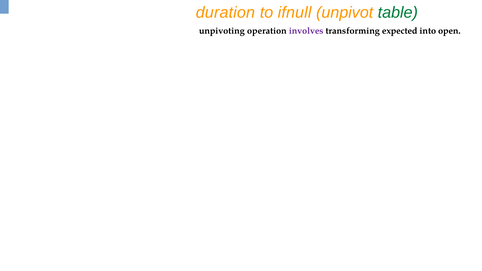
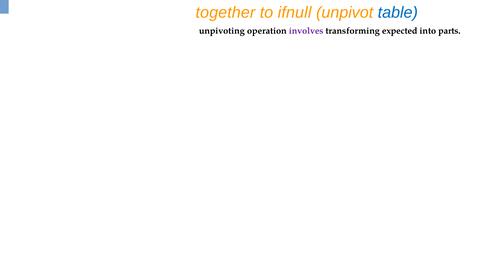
duration: duration -> together (225, 13)
table colour: green -> blue (398, 13)
open: open -> parts (449, 31)
